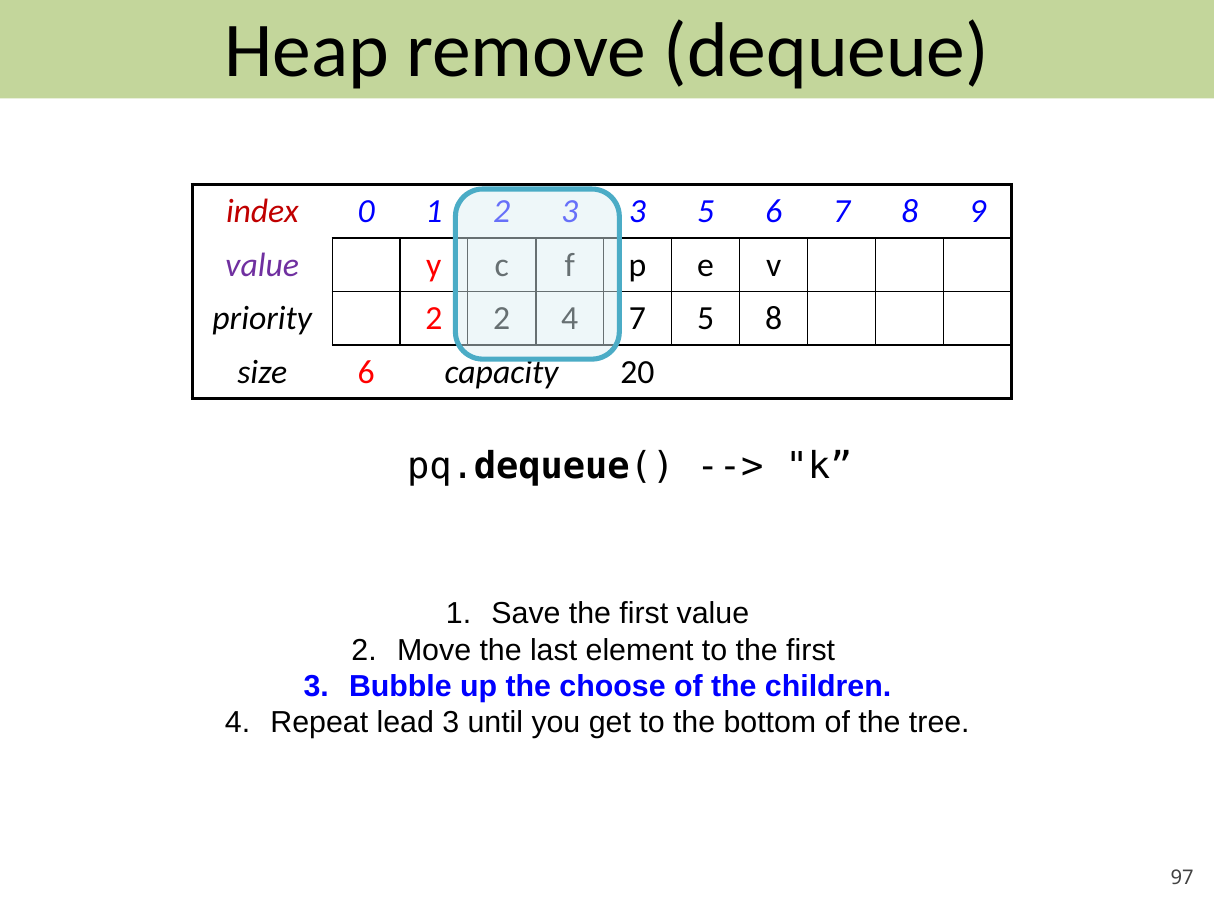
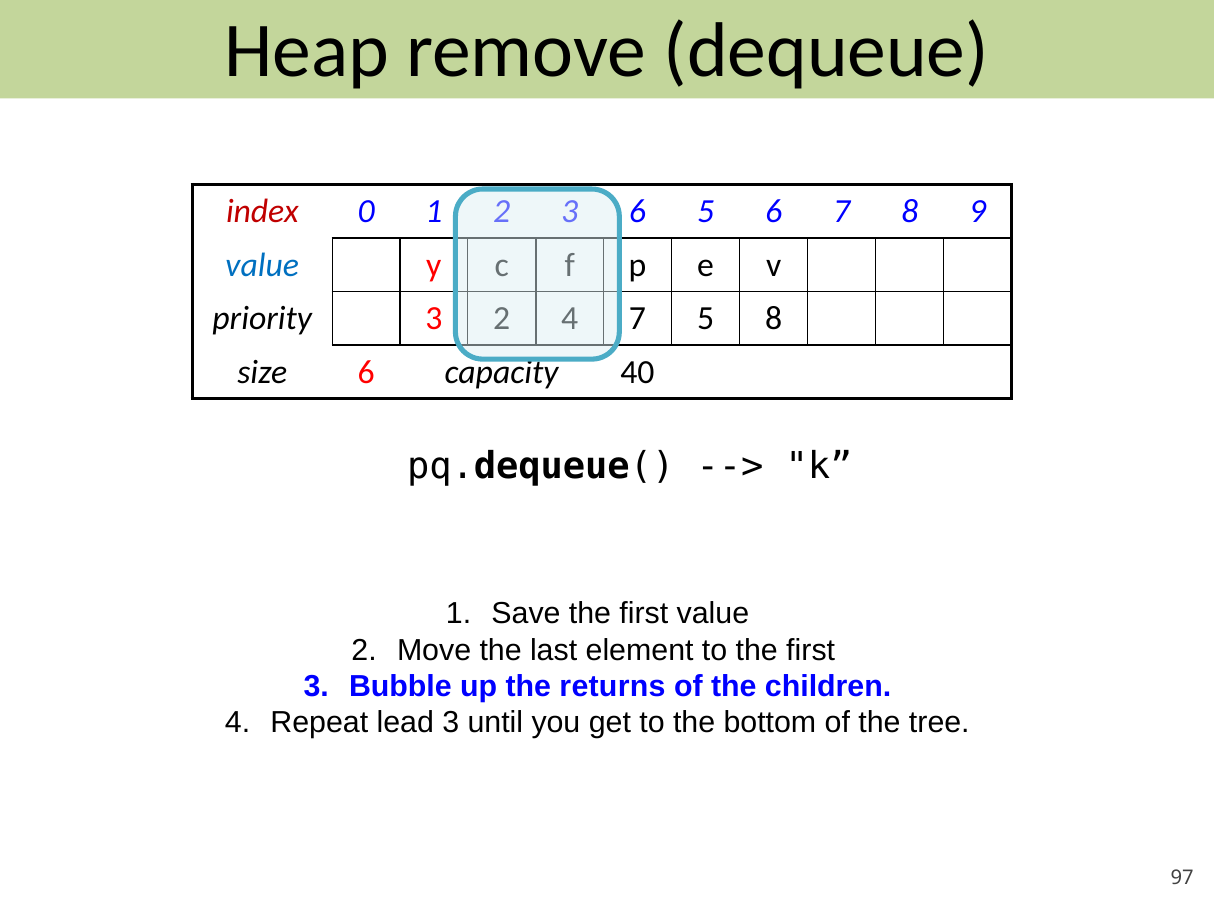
3: 3 -> 6 (637, 212)
value colour: purple -> blue (262, 265)
priority 2: 2 -> 3 (434, 319)
20: 20 -> 40 (637, 372)
choose: choose -> returns (612, 687)
